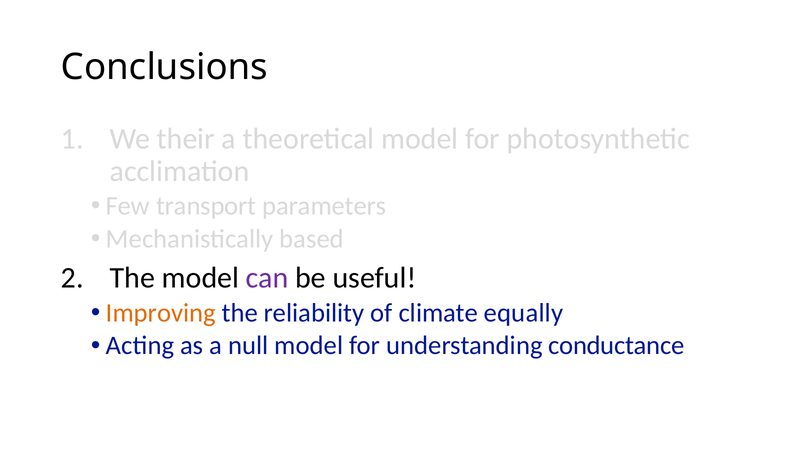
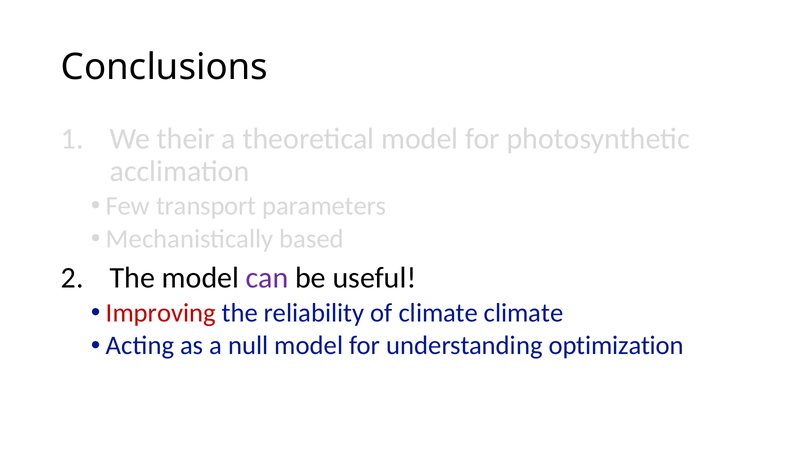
Improving colour: orange -> red (161, 313)
climate equally: equally -> climate (524, 313)
conductance: conductance -> optimization (616, 346)
